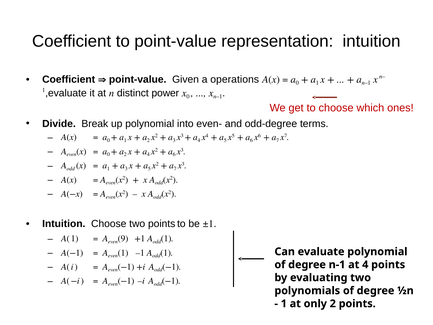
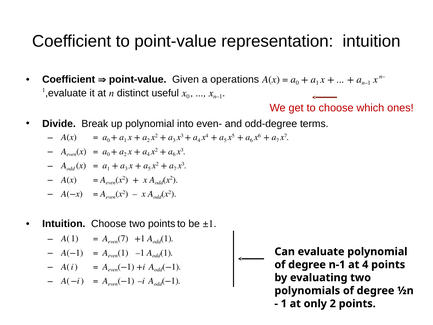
power: power -> useful (165, 93)
9: 9 -> 7 (123, 238)
